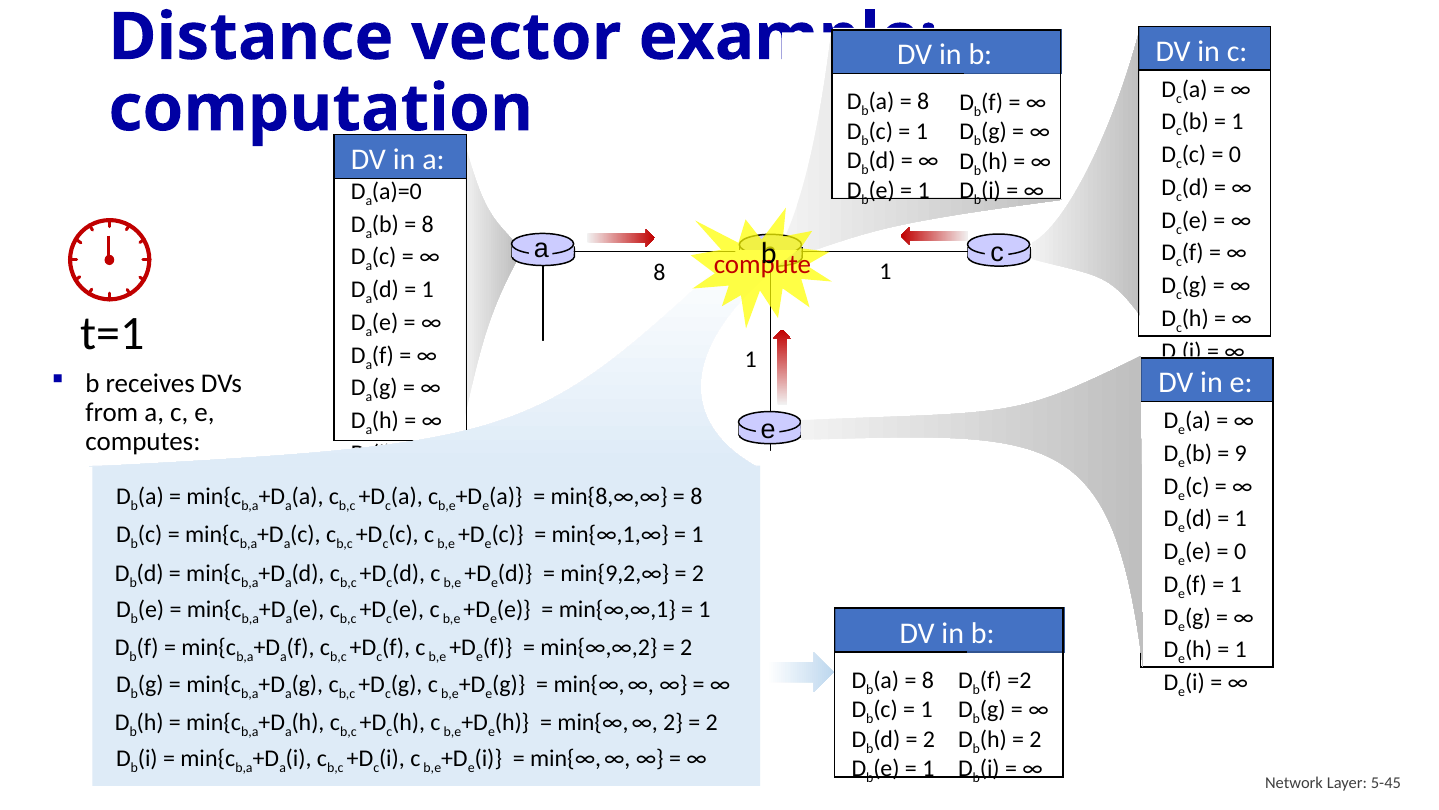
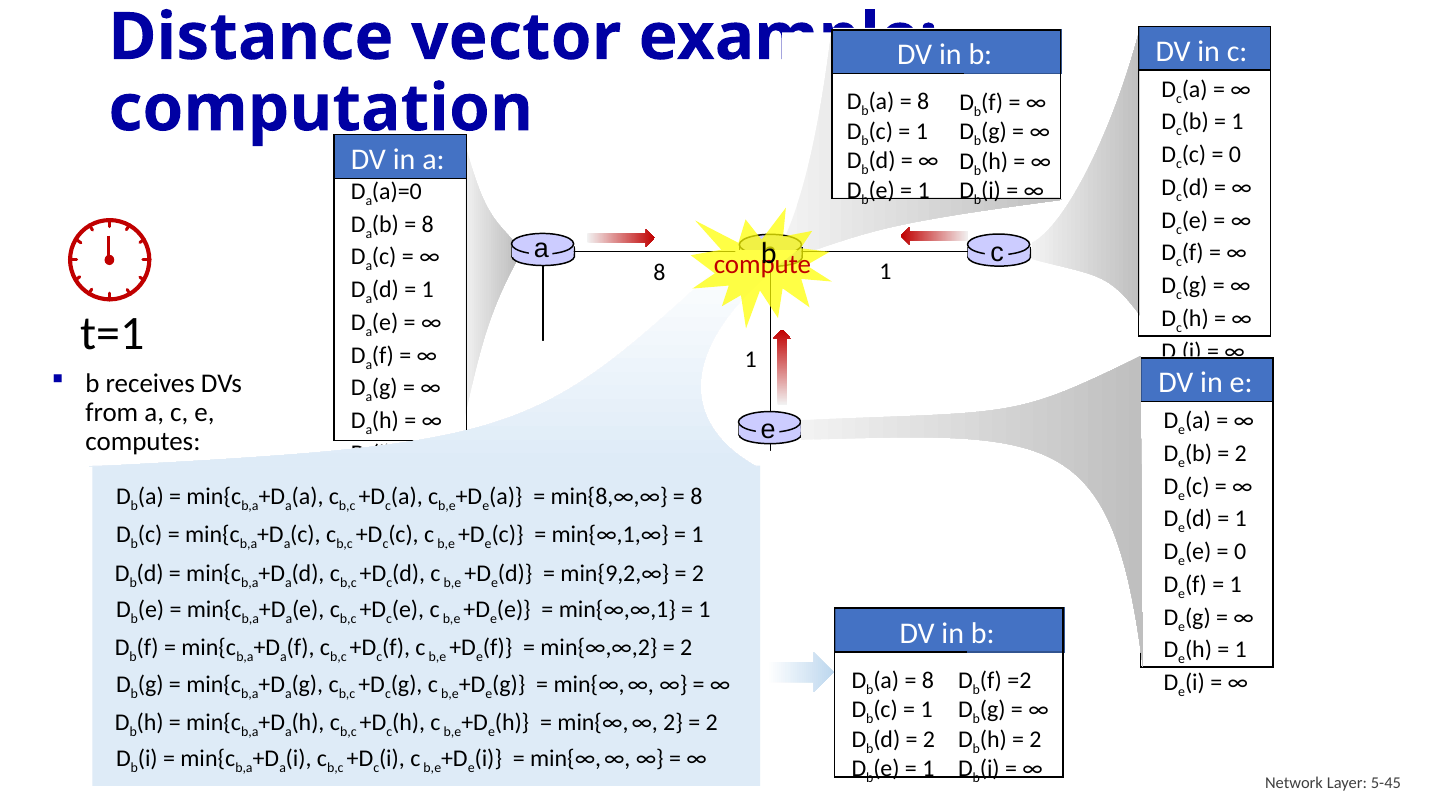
9: 9 -> 2 (1241, 453)
